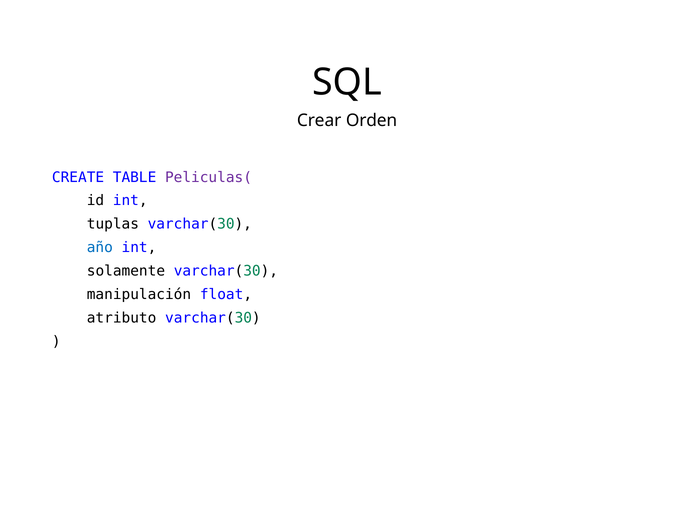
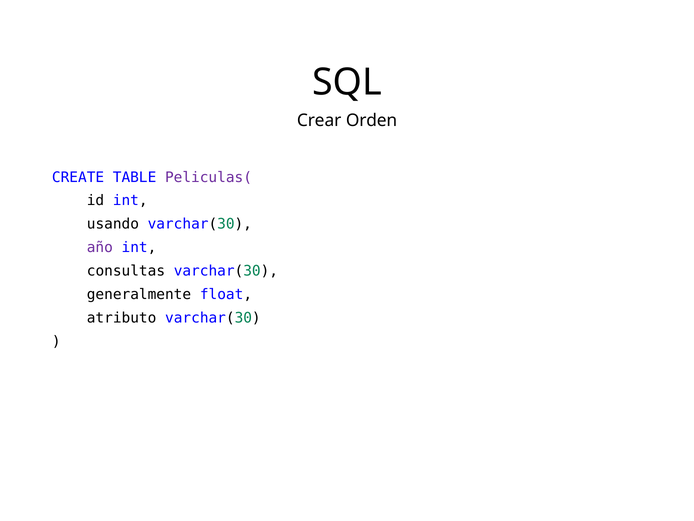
tuplas: tuplas -> usando (113, 224)
año colour: blue -> purple (100, 247)
solamente: solamente -> consultas (126, 271)
manipulación: manipulación -> generalmente (139, 294)
